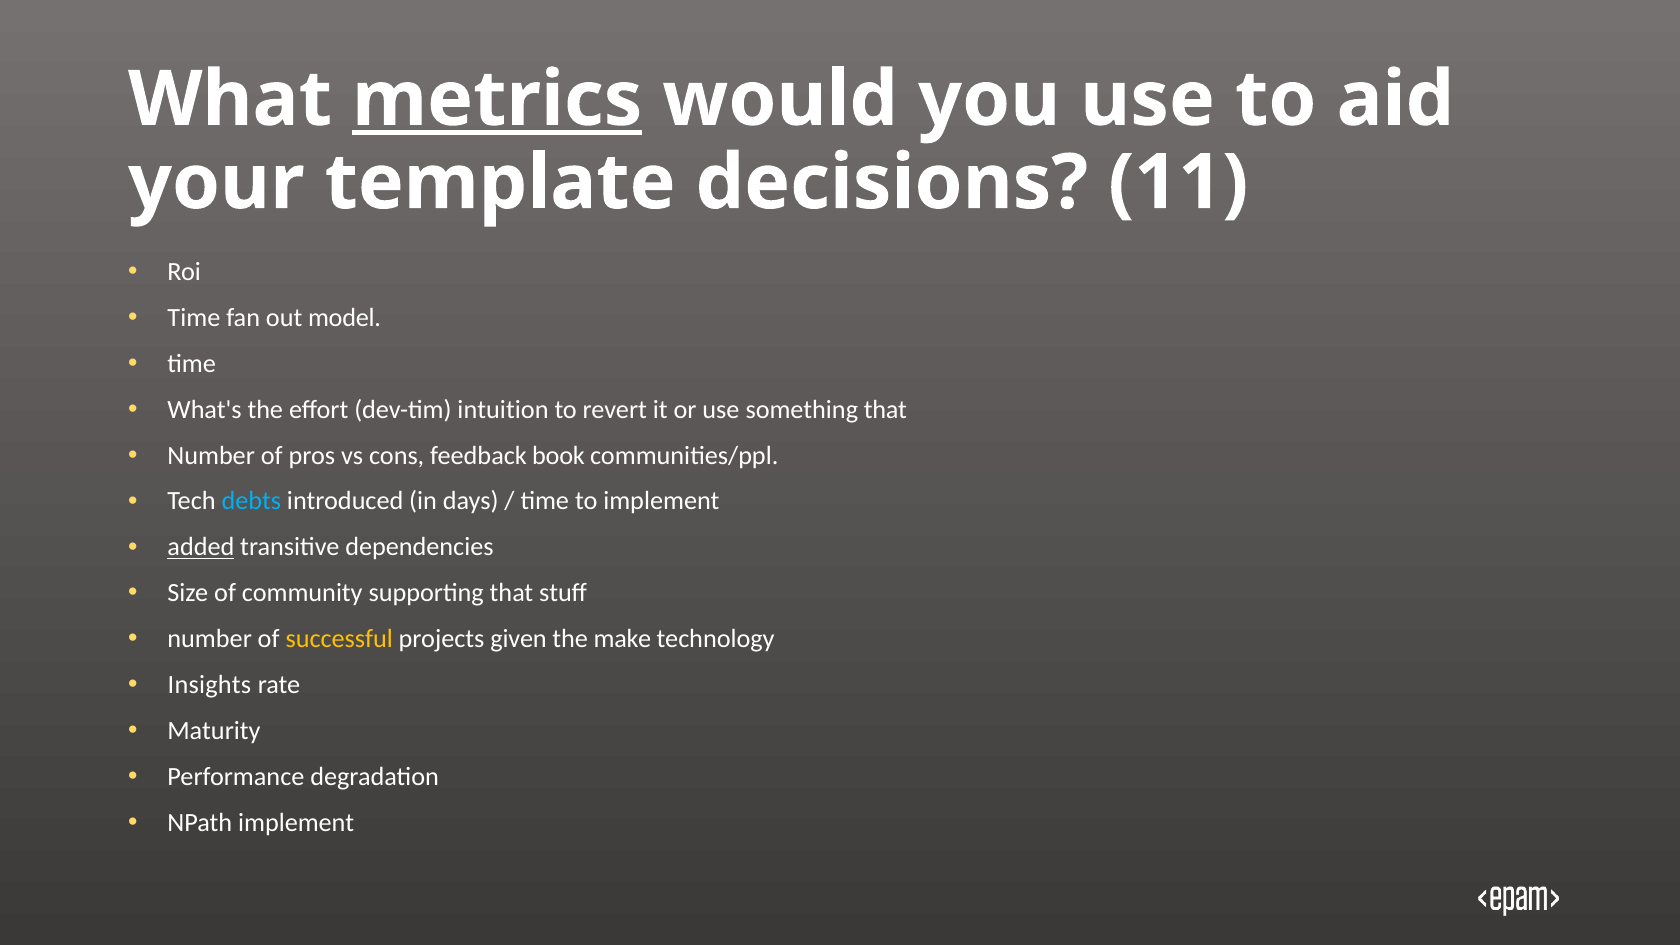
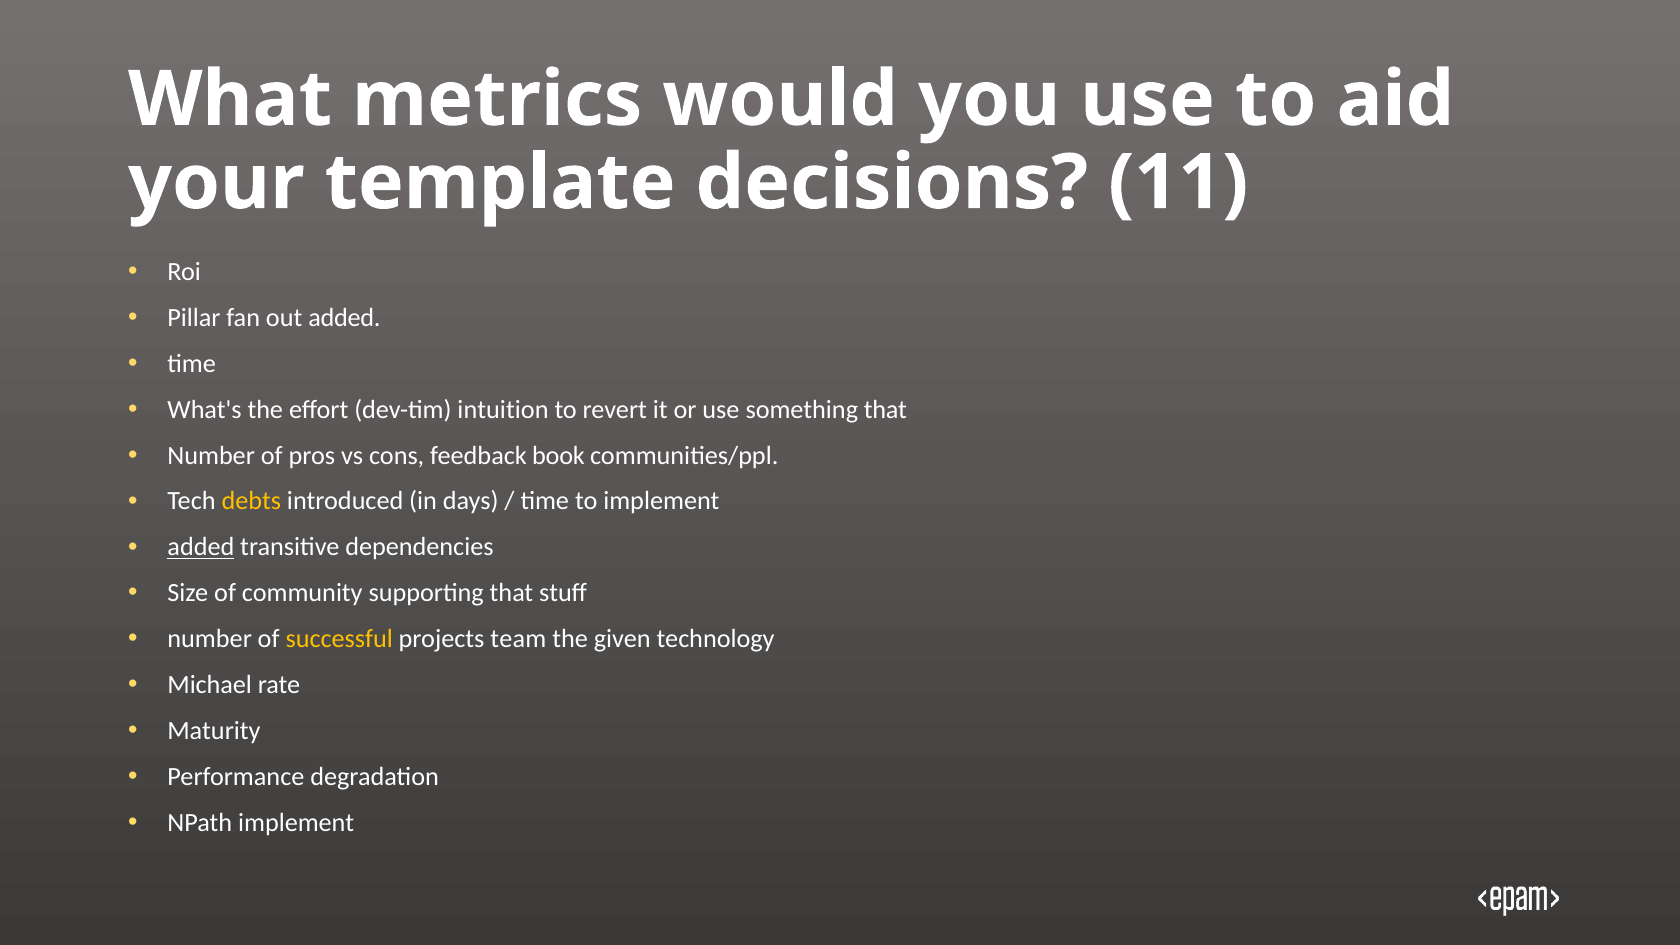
metrics underline: present -> none (497, 100)
Time: Time -> Pillar (194, 318)
out model: model -> added (344, 318)
debts colour: light blue -> yellow (251, 501)
given: given -> team (518, 639)
make: make -> given (622, 639)
Insights: Insights -> Michael (210, 685)
